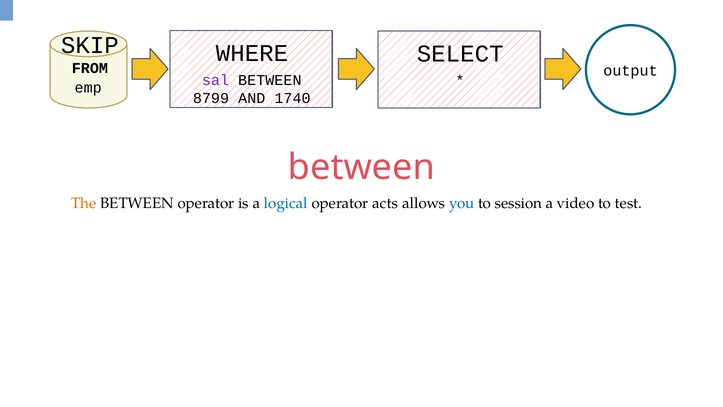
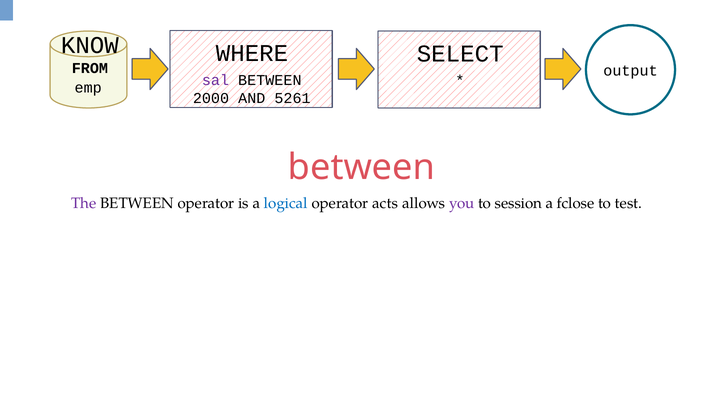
SKIP: SKIP -> KNOW (90, 45)
8799: 8799 -> 2000 (211, 98)
1740: 1740 -> 5261 (293, 98)
The colour: orange -> purple (84, 203)
you colour: blue -> purple (462, 203)
video: video -> fclose (576, 203)
